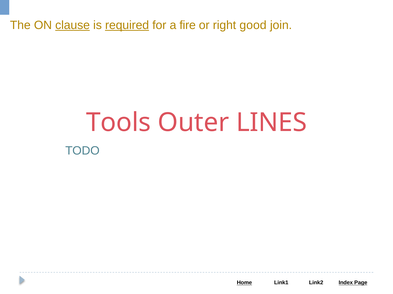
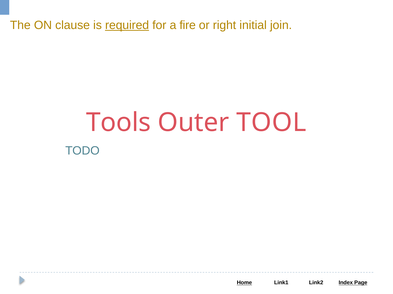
clause underline: present -> none (73, 25)
good: good -> initial (253, 25)
LINES: LINES -> TOOL (271, 123)
